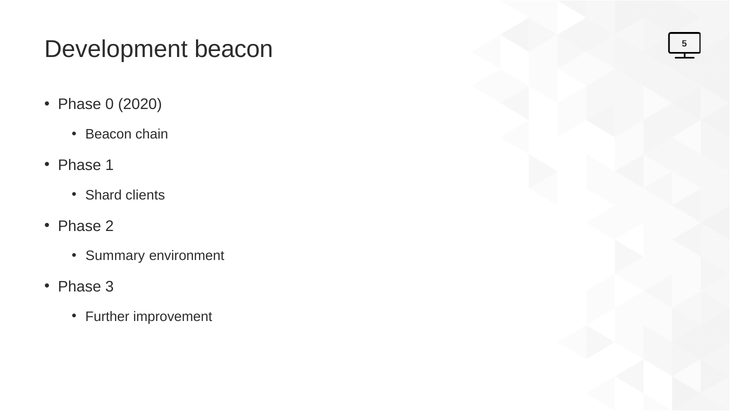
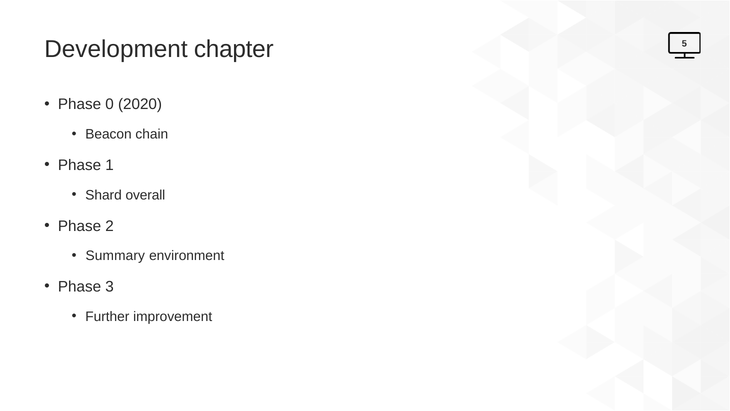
Development beacon: beacon -> chapter (234, 49)
clients: clients -> overall (145, 195)
